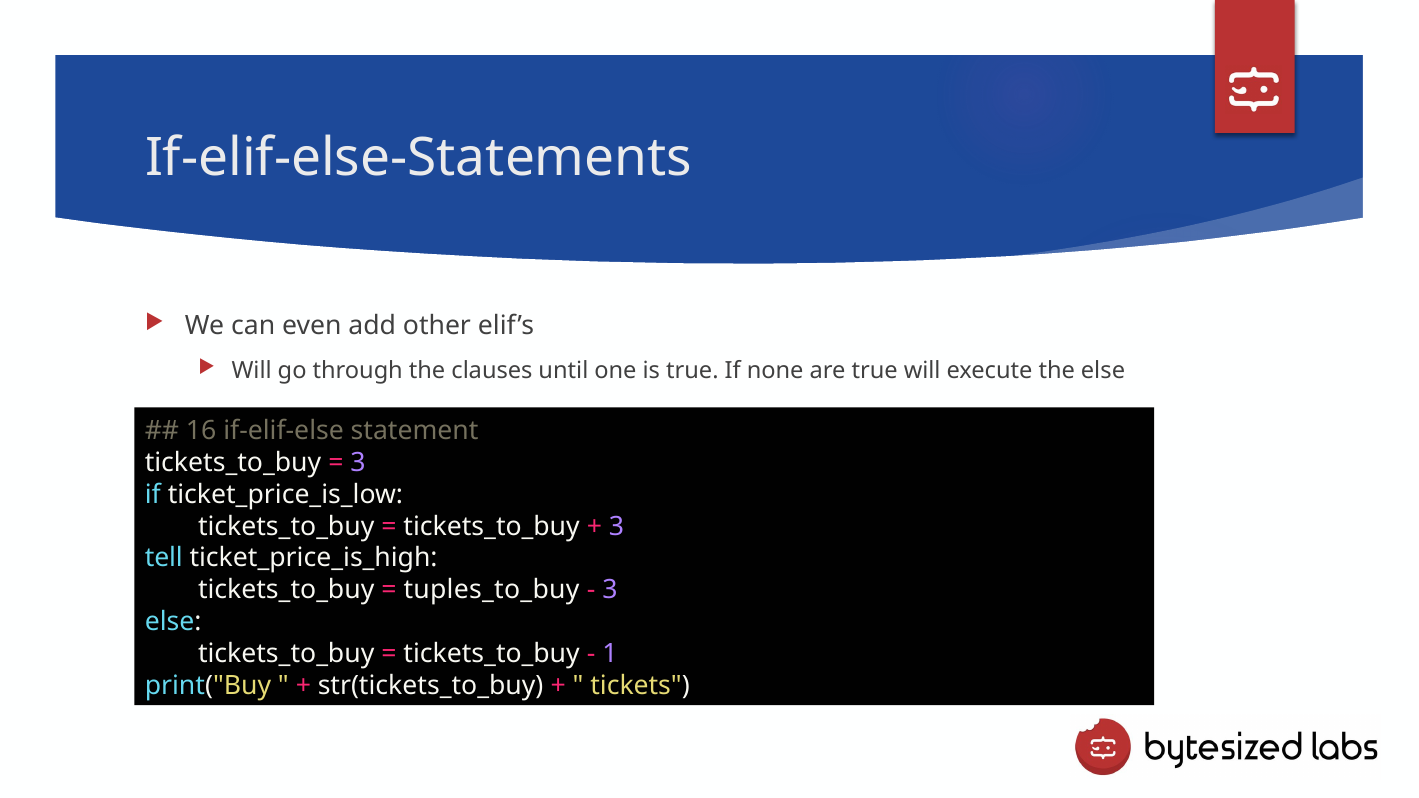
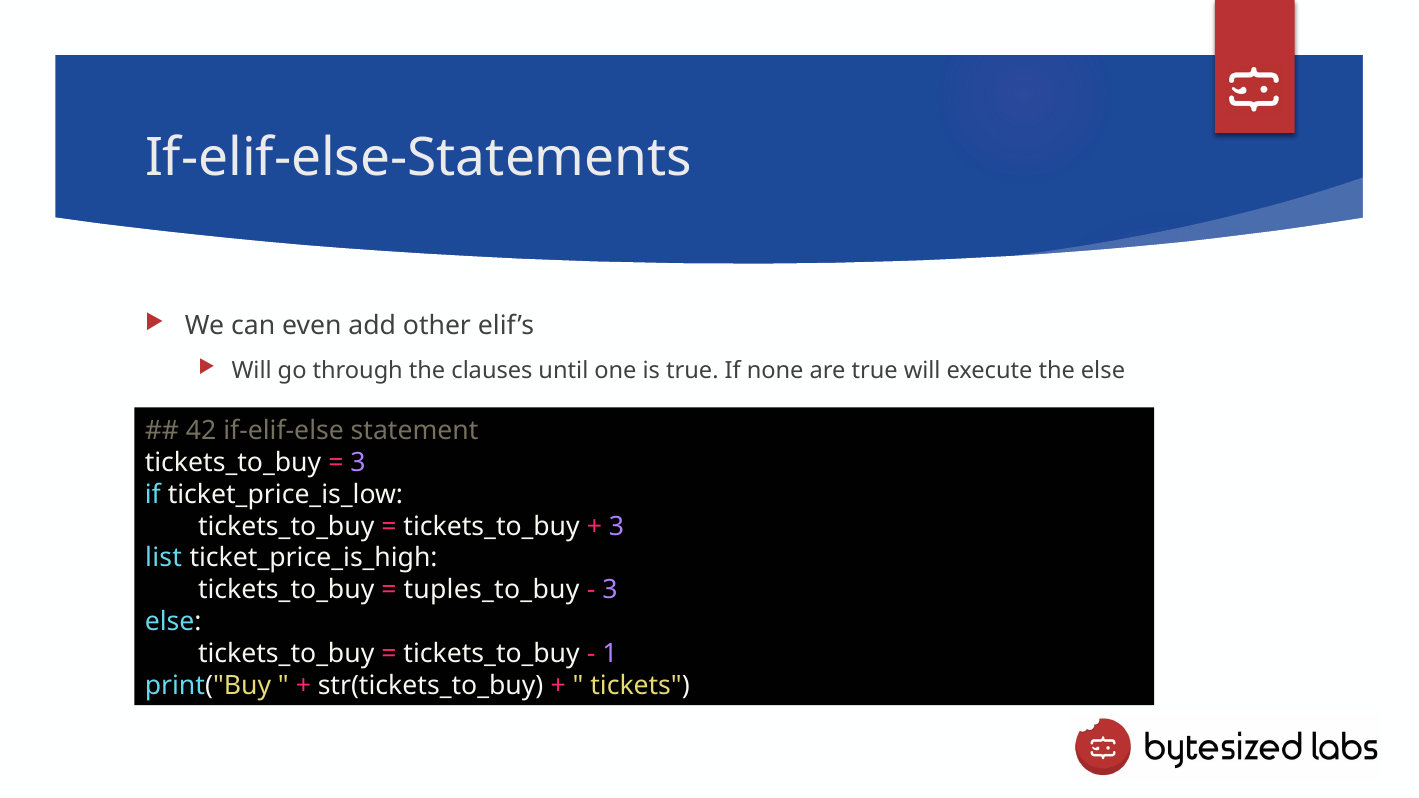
16: 16 -> 42 (201, 431)
tell: tell -> list (164, 558)
